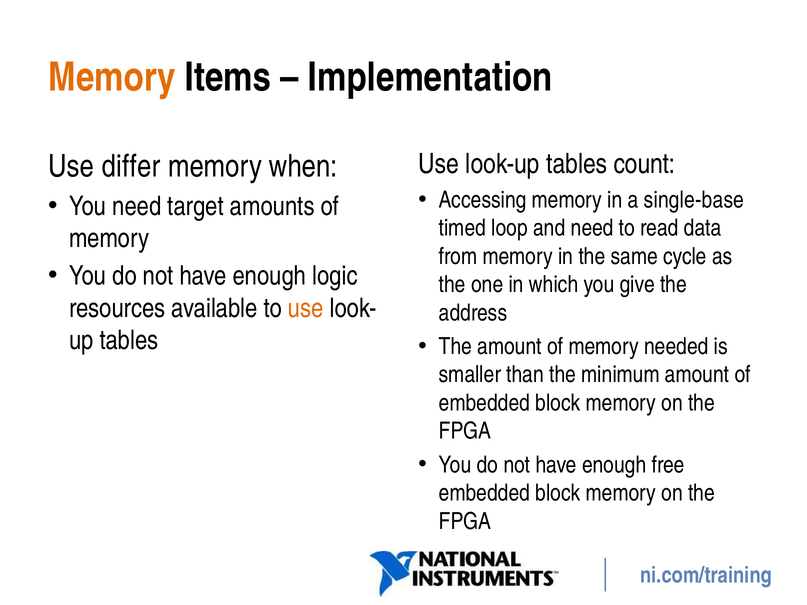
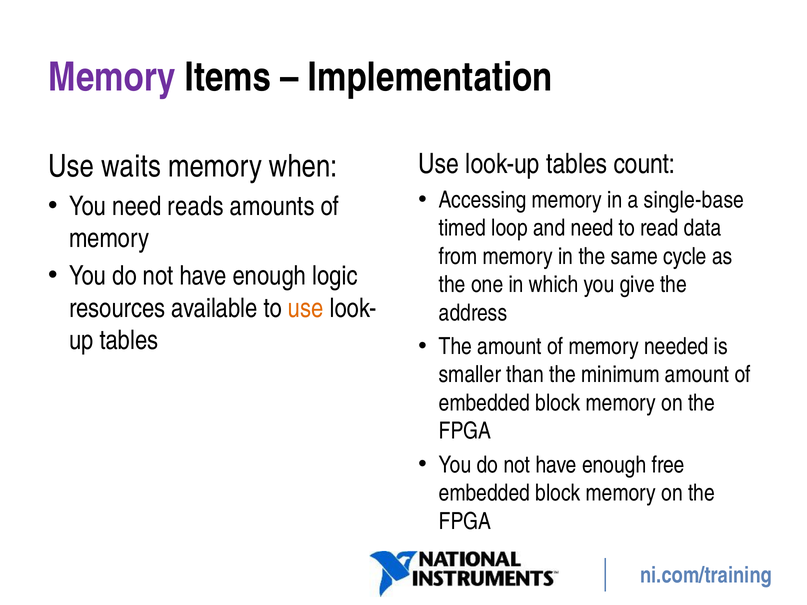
Memory colour: orange -> purple (112, 77)
differ: differ -> waits (131, 166)
target: target -> reads (196, 206)
